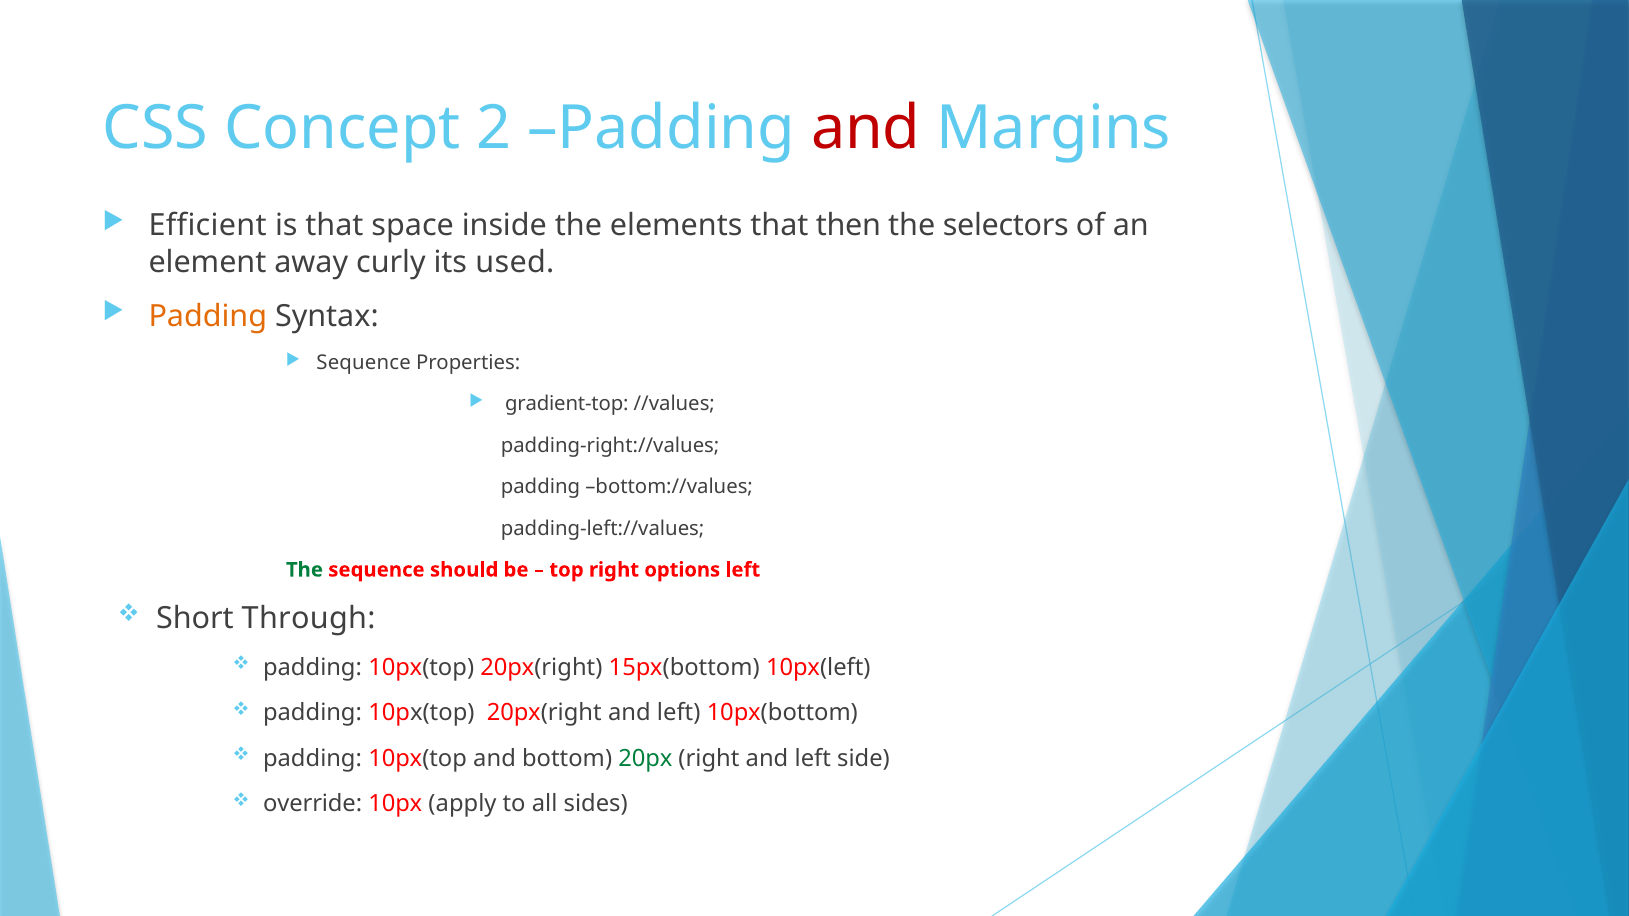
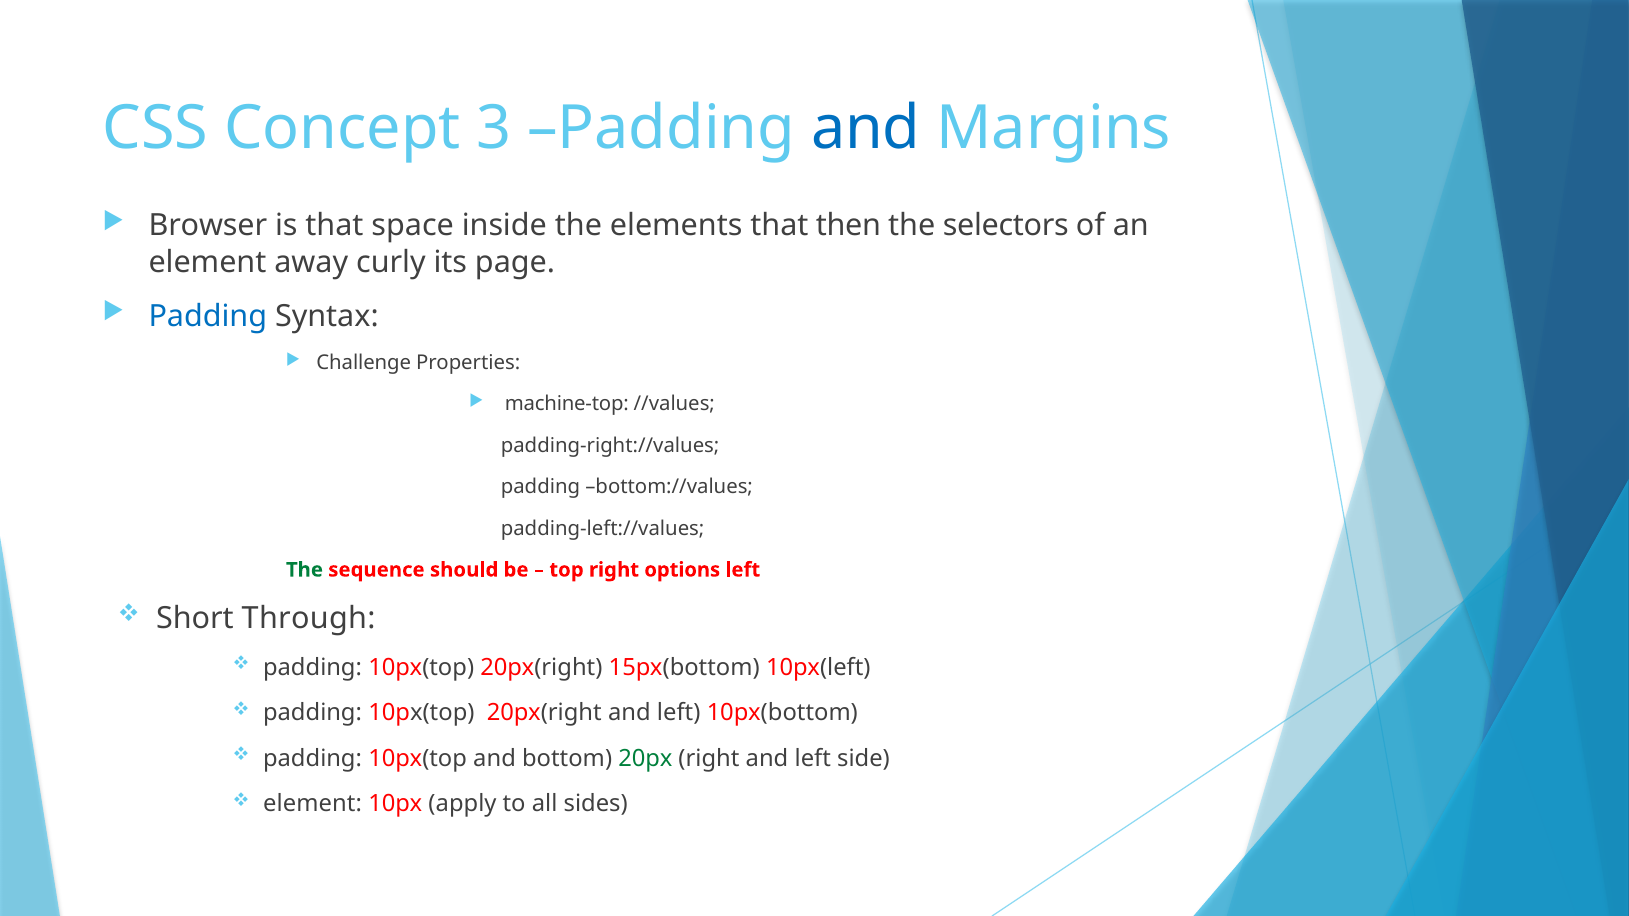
2: 2 -> 3 (494, 128)
and colour: red -> blue (866, 128)
Efficient: Efficient -> Browser (208, 226)
used: used -> page (515, 263)
Padding colour: orange -> blue (208, 316)
Sequence: Sequence -> Challenge (364, 363)
gradient-top: gradient-top -> machine-top (567, 404)
override: override -> element (312, 804)
